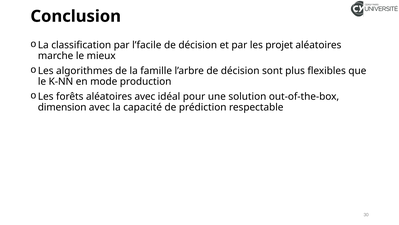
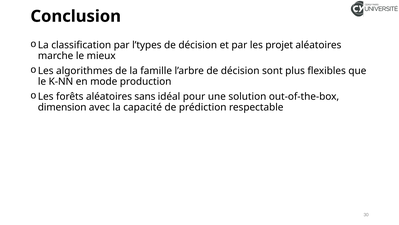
l’facile: l’facile -> l’types (147, 45)
aléatoires avec: avec -> sans (145, 96)
